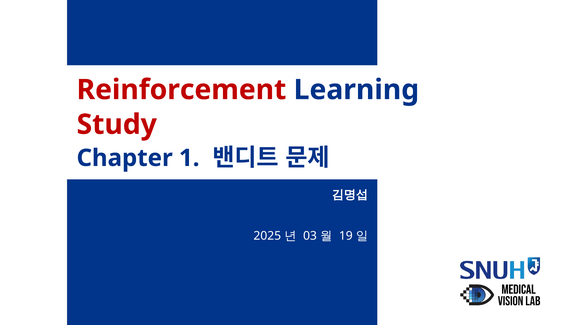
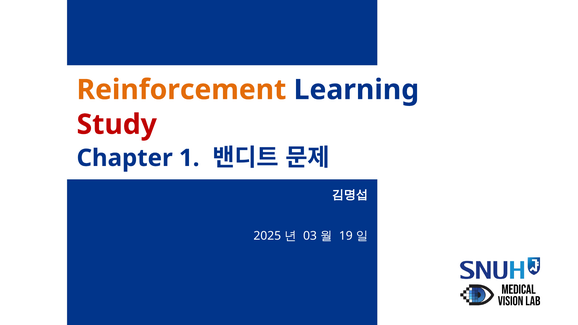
Reinforcement colour: red -> orange (181, 90)
